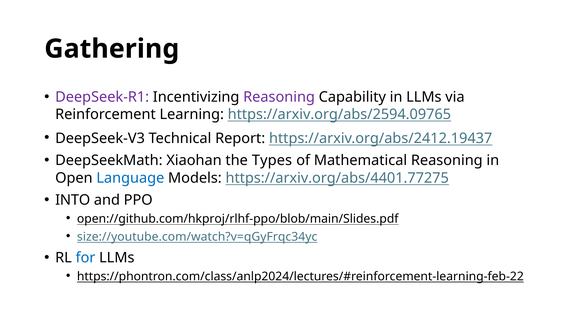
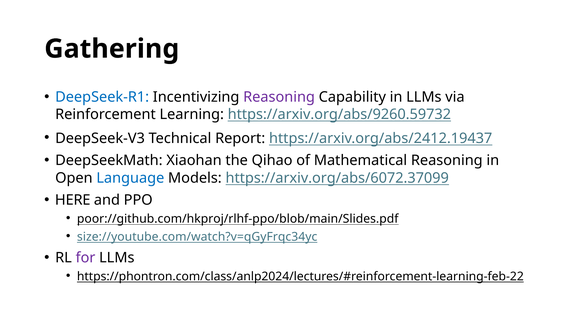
DeepSeek-R1 colour: purple -> blue (102, 97)
https://arxiv.org/abs/2594.09765: https://arxiv.org/abs/2594.09765 -> https://arxiv.org/abs/9260.59732 (339, 114)
Types: Types -> Qihao (272, 160)
https://arxiv.org/abs/4401.77275: https://arxiv.org/abs/4401.77275 -> https://arxiv.org/abs/6072.37099 (337, 178)
INTO: INTO -> HERE (73, 200)
open://github.com/hkproj/rlhf-ppo/blob/main/Slides.pdf: open://github.com/hkproj/rlhf-ppo/blob/main/Slides.pdf -> poor://github.com/hkproj/rlhf-ppo/blob/main/Slides.pdf (238, 219)
for colour: blue -> purple (85, 258)
